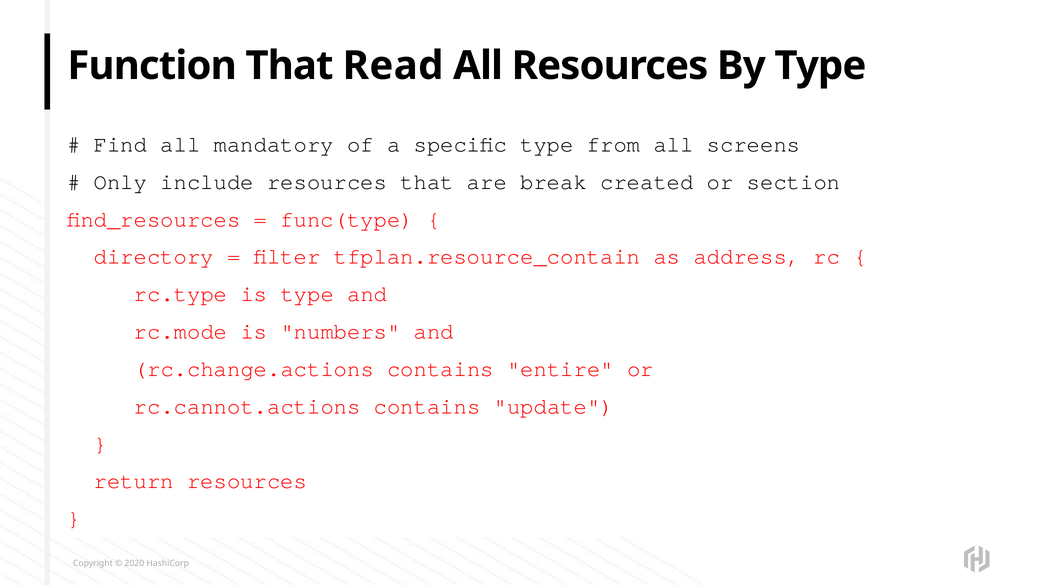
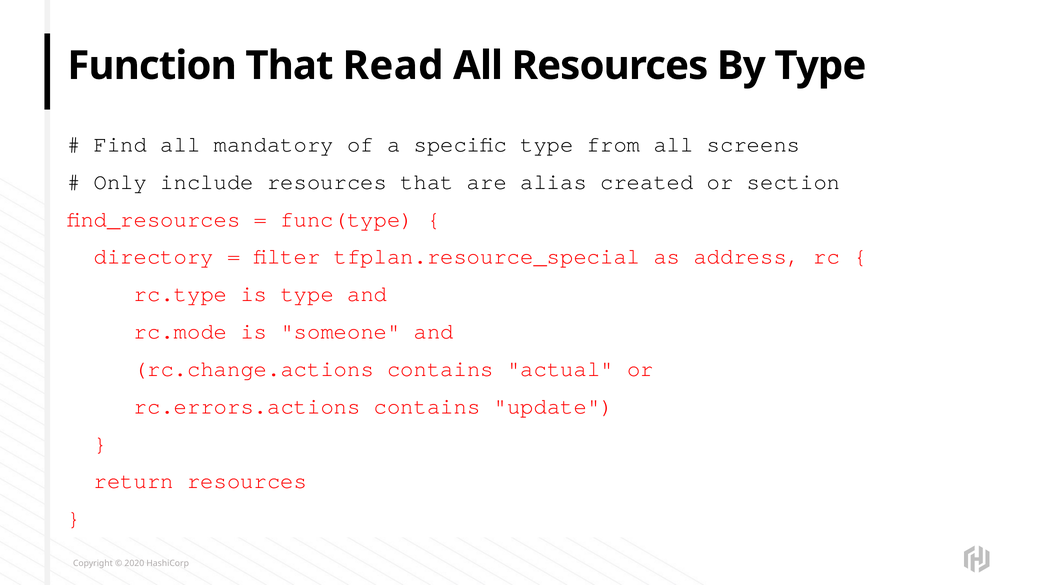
break: break -> alias (554, 182)
tfplan.resource_contain: tfplan.resource_contain -> tfplan.resource_special (487, 257)
numbers: numbers -> someone (341, 331)
entire: entire -> actual (560, 369)
rc.cannot.actions: rc.cannot.actions -> rc.errors.actions (247, 406)
